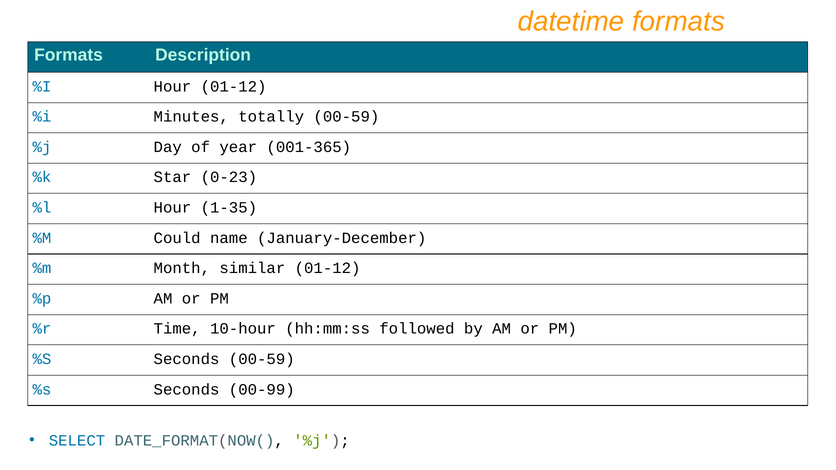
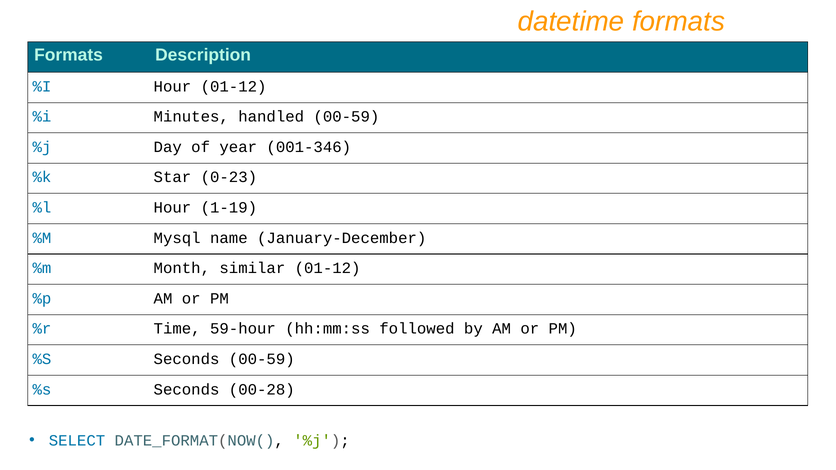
totally: totally -> handled (271, 117)
001-365: 001-365 -> 001-346 (309, 147)
1-35: 1-35 -> 1-19 (229, 208)
Could: Could -> Mysql (177, 238)
10-hour: 10-hour -> 59-hour (243, 329)
00-99: 00-99 -> 00-28 (262, 390)
